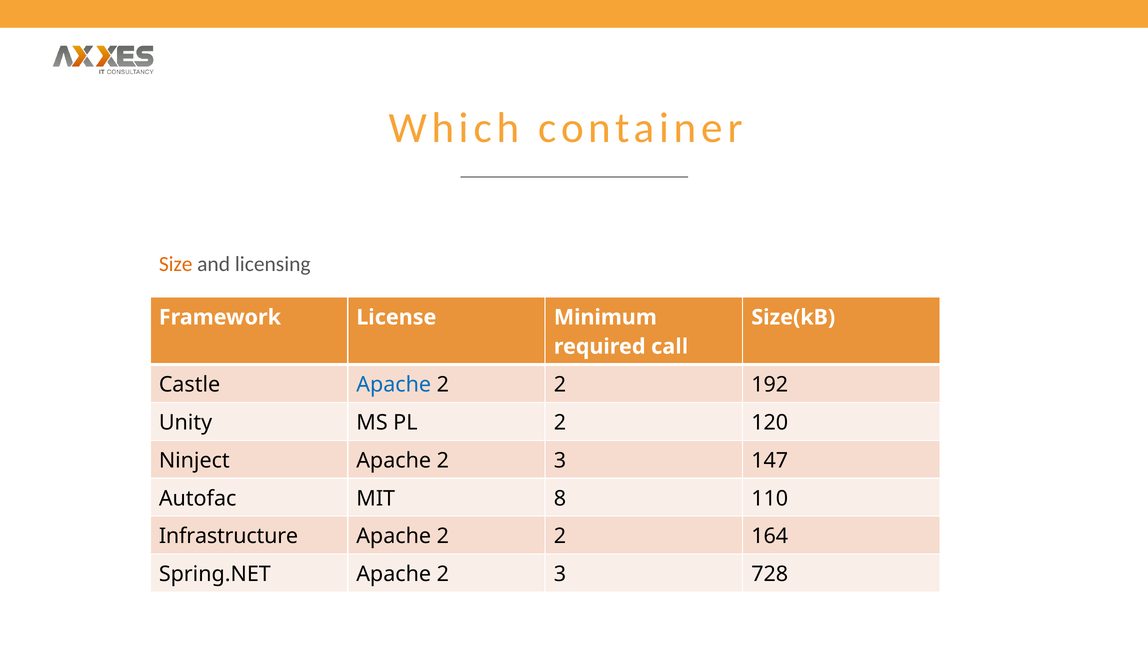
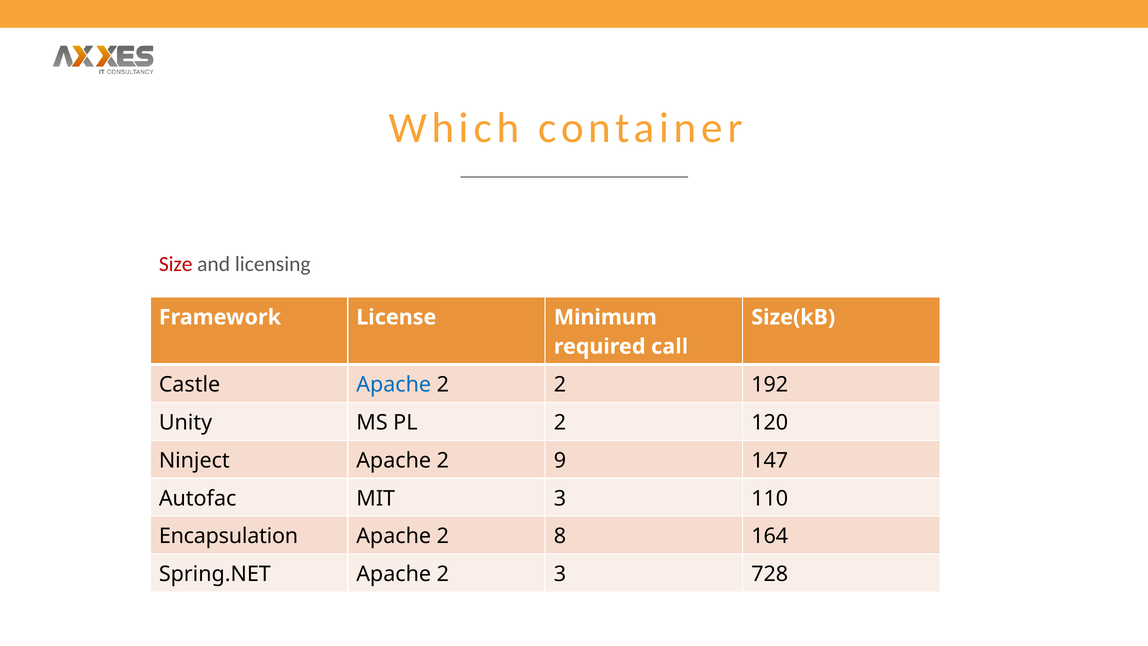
Size colour: orange -> red (176, 264)
Ninject Apache 2 3: 3 -> 9 (560, 460)
MIT 8: 8 -> 3 (560, 498)
Infrastructure: Infrastructure -> Encapsulation (229, 536)
2: 2 -> 8 (560, 536)
